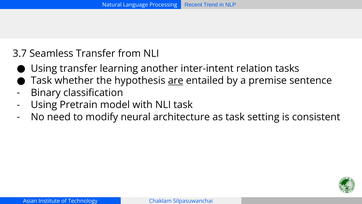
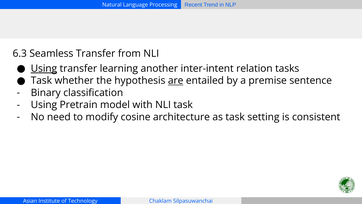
3.7: 3.7 -> 6.3 (20, 53)
Using underline: none -> present (44, 68)
neural: neural -> cosine (136, 117)
